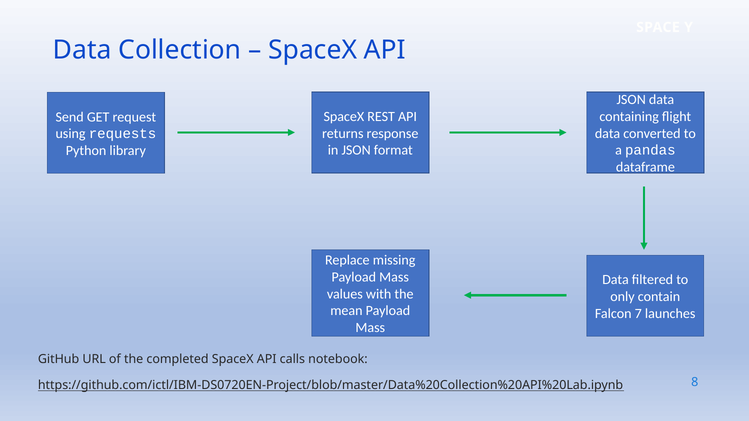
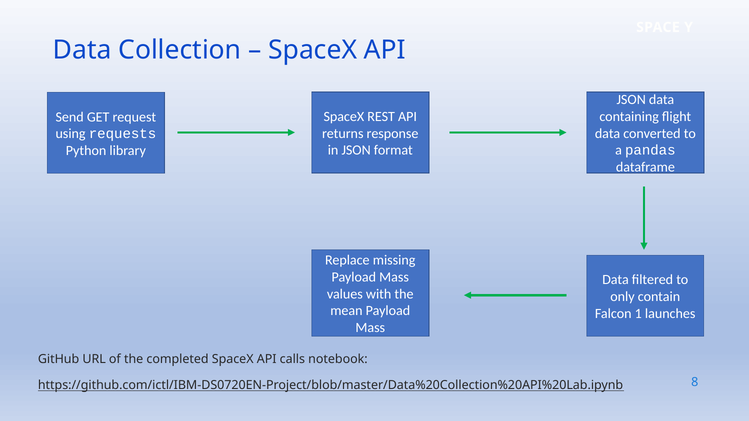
7: 7 -> 1 (638, 314)
